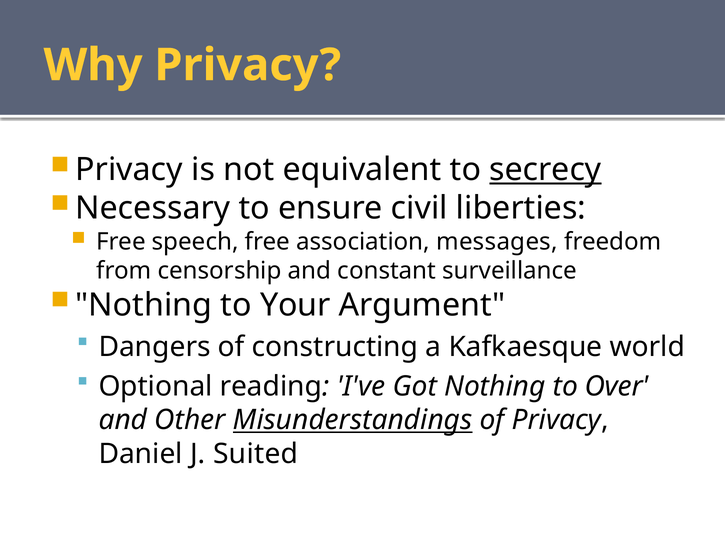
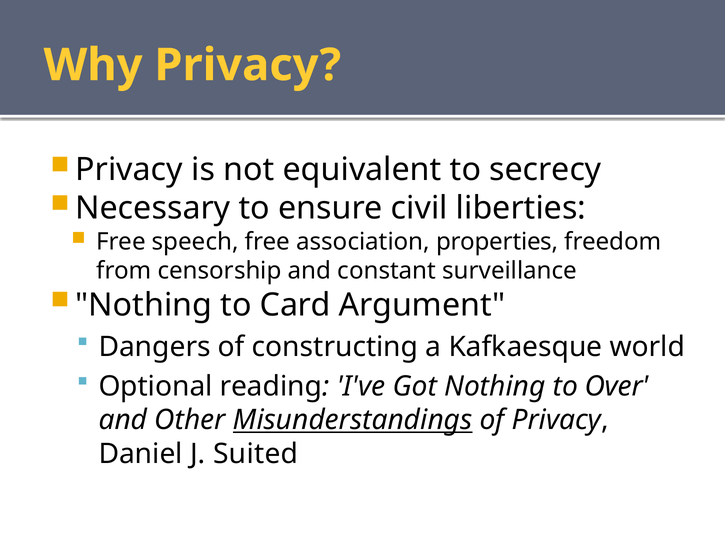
secrecy underline: present -> none (545, 170)
messages: messages -> properties (497, 242)
Your: Your -> Card (295, 305)
